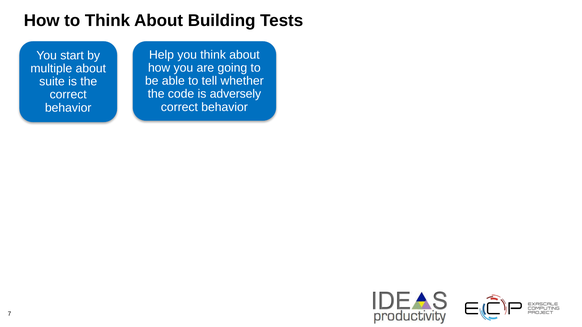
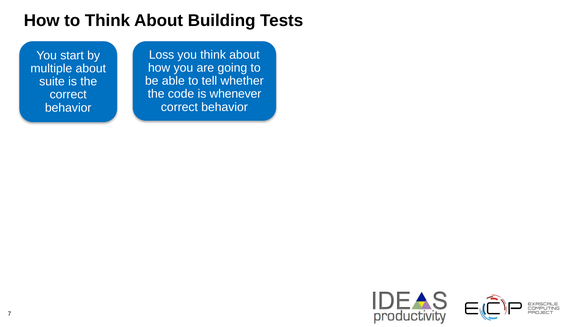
Help: Help -> Loss (162, 55)
adversely: adversely -> whenever (235, 94)
